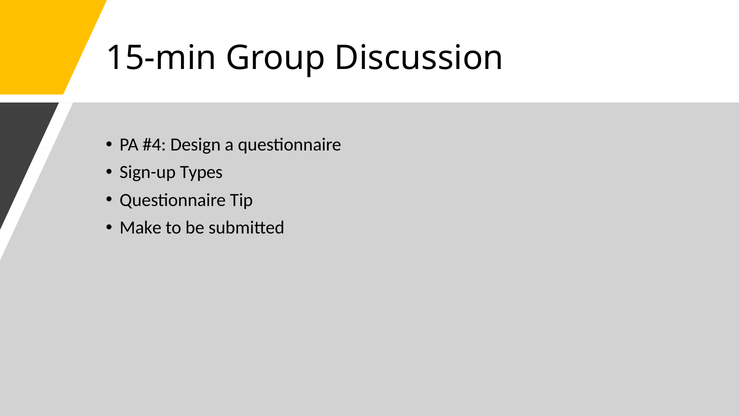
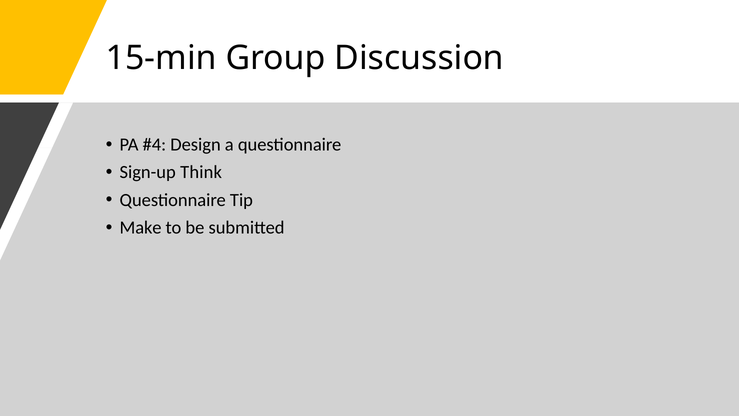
Types: Types -> Think (201, 172)
